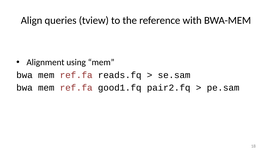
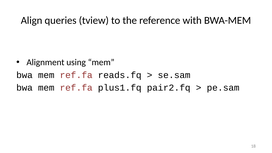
good1.fq: good1.fq -> plus1.fq (120, 88)
